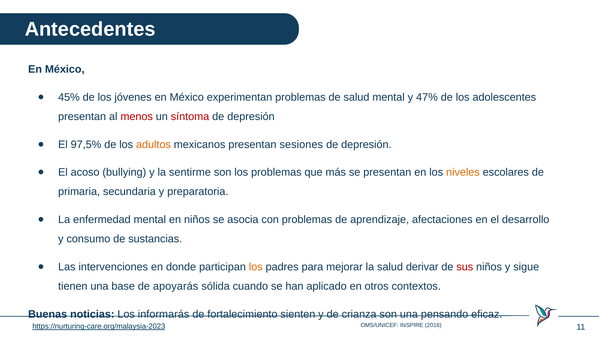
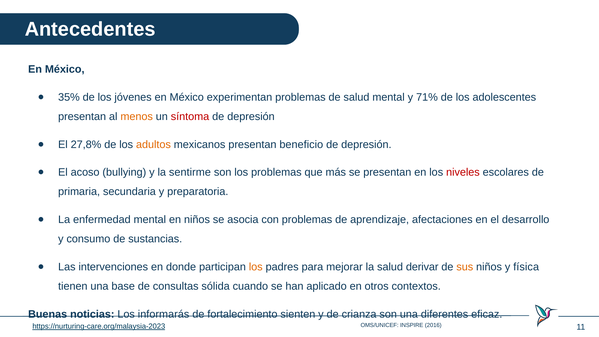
45%: 45% -> 35% (69, 97)
47%: 47% -> 71% (427, 97)
menos colour: red -> orange (137, 117)
97,5%: 97,5% -> 27,8% (86, 144)
sesiones: sesiones -> beneficio (301, 144)
niveles colour: orange -> red (463, 172)
sus colour: red -> orange (465, 267)
sigue: sigue -> física (526, 267)
apoyarás: apoyarás -> consultas (176, 286)
pensando: pensando -> diferentes (445, 314)
